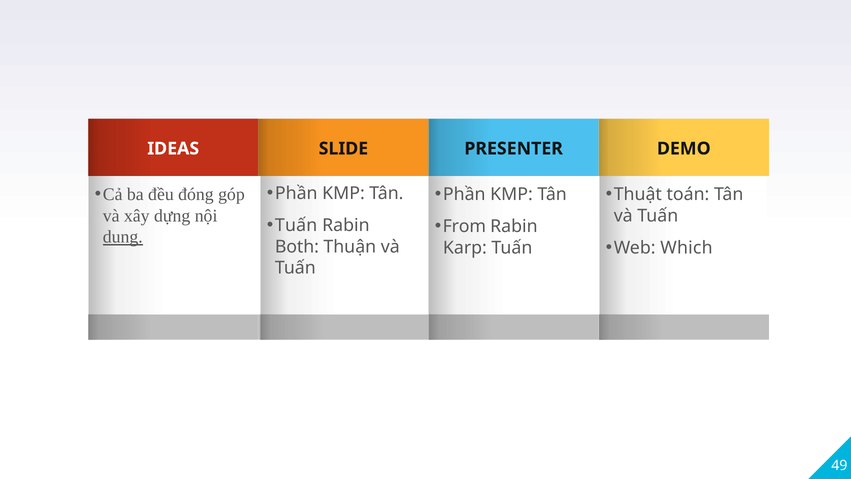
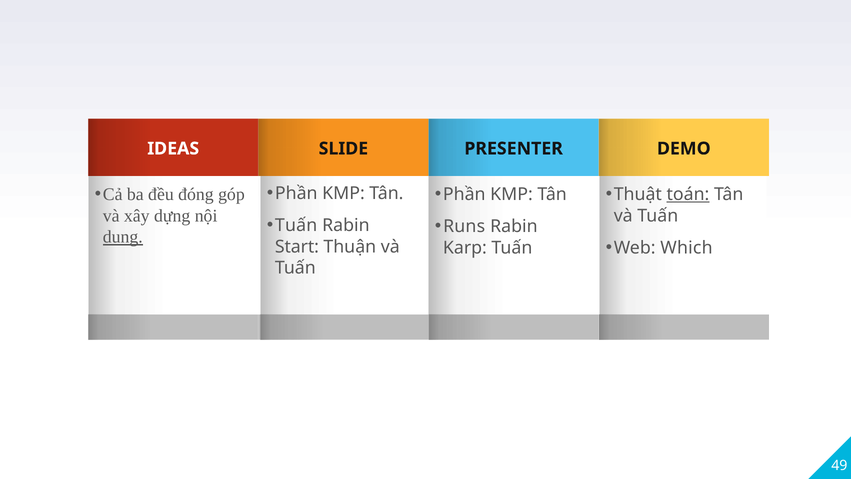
toán underline: none -> present (688, 194)
From: From -> Runs (464, 226)
Both: Both -> Start (297, 247)
